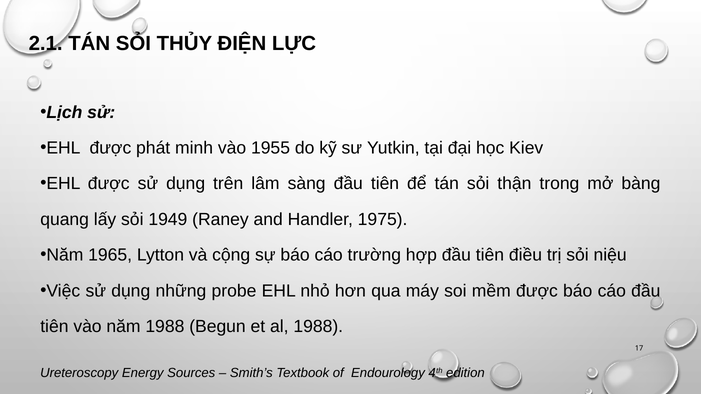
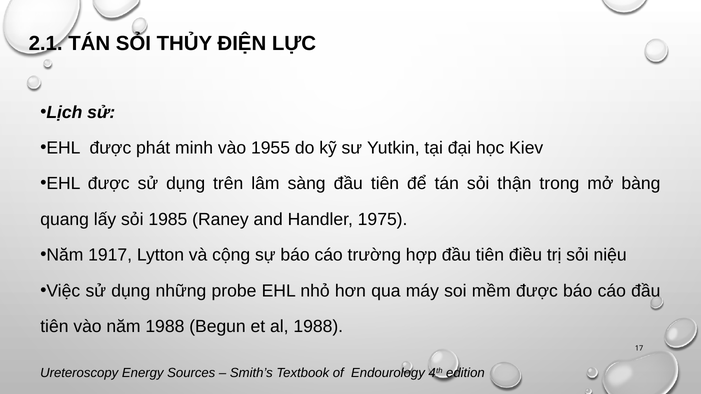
1949: 1949 -> 1985 (168, 220)
1965: 1965 -> 1917 (110, 255)
